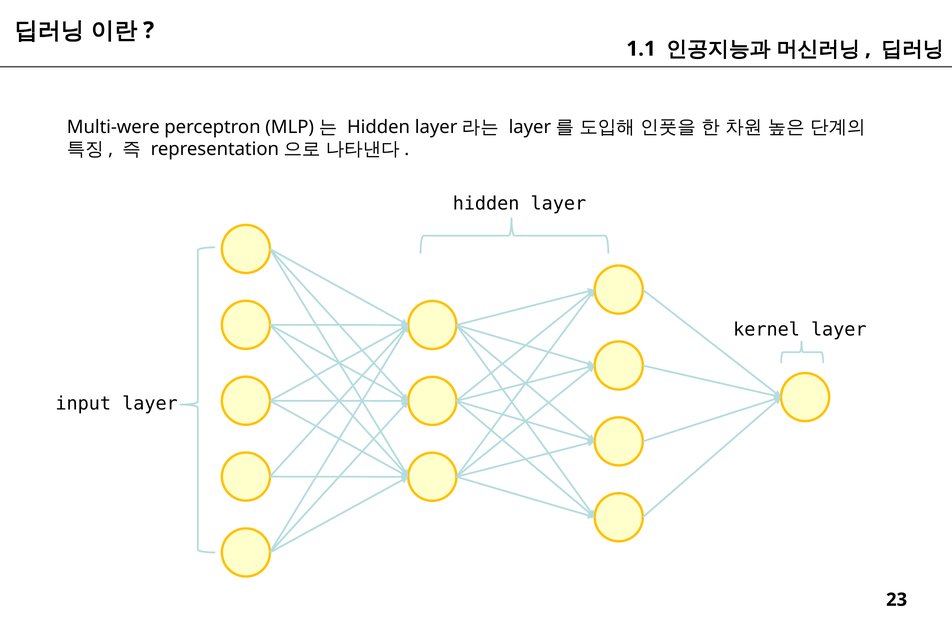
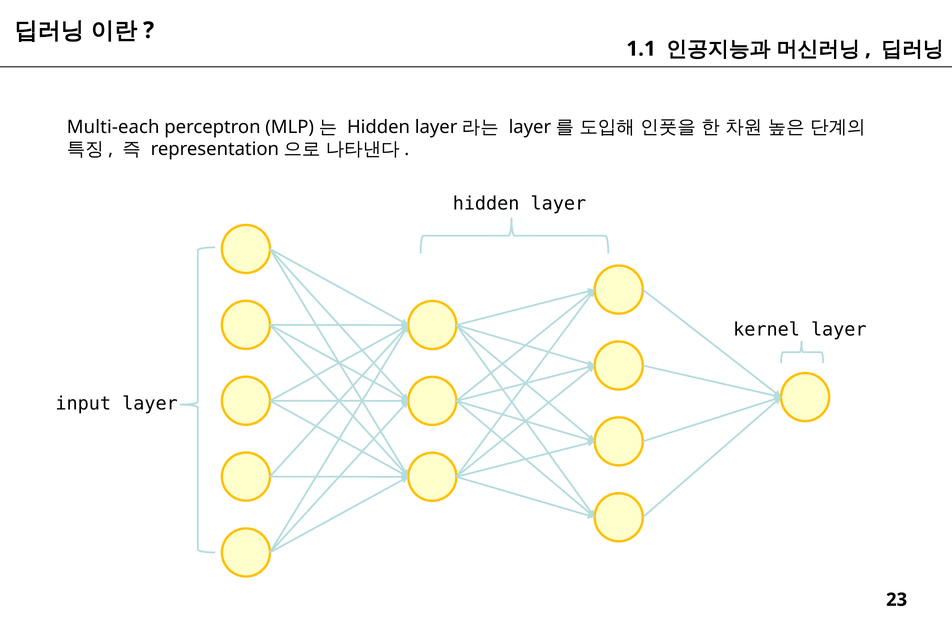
Multi-were: Multi-were -> Multi-each (113, 127)
